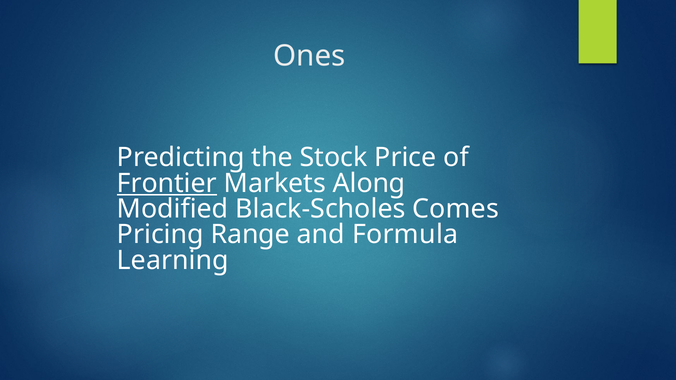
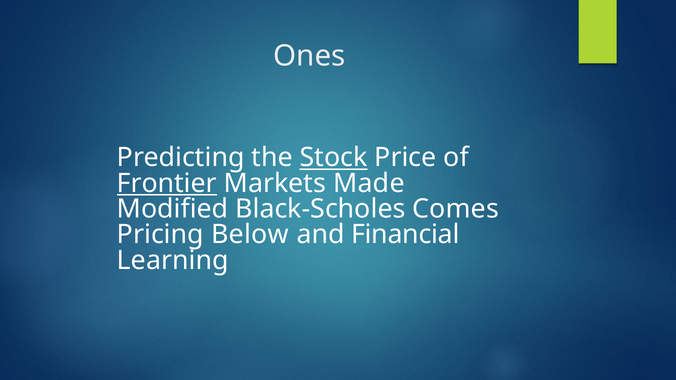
Stock underline: none -> present (334, 158)
Along: Along -> Made (369, 183)
Range: Range -> Below (250, 235)
Formula: Formula -> Financial (405, 235)
